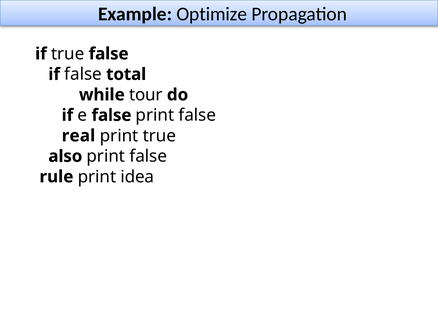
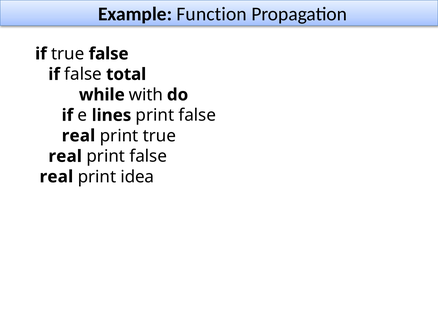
Optimize: Optimize -> Function (212, 14)
tour: tour -> with (146, 95)
e false: false -> lines (111, 115)
also: also -> real (65, 156)
rule: rule -> real (56, 176)
